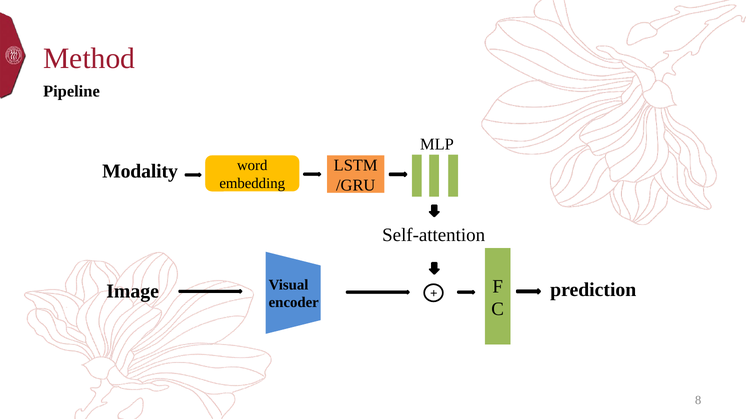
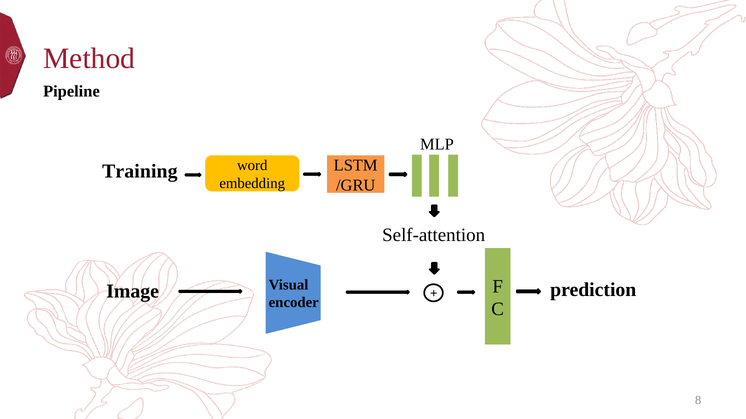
Modality: Modality -> Training (140, 172)
